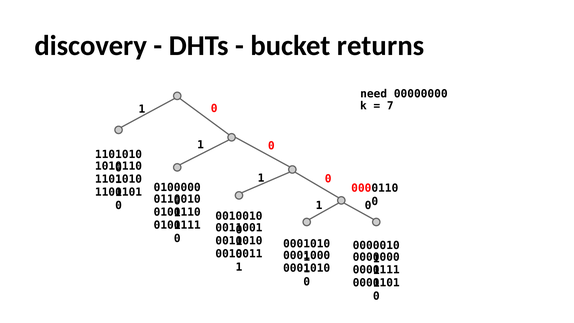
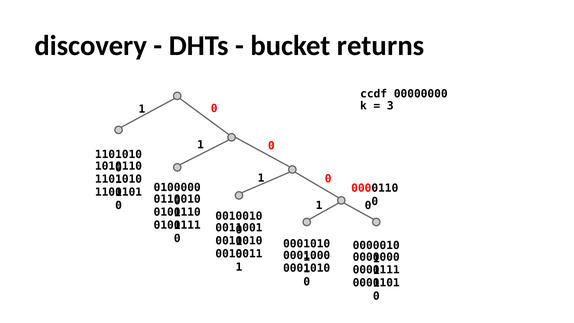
need: need -> ccdf (374, 94)
7: 7 -> 3 (390, 106)
